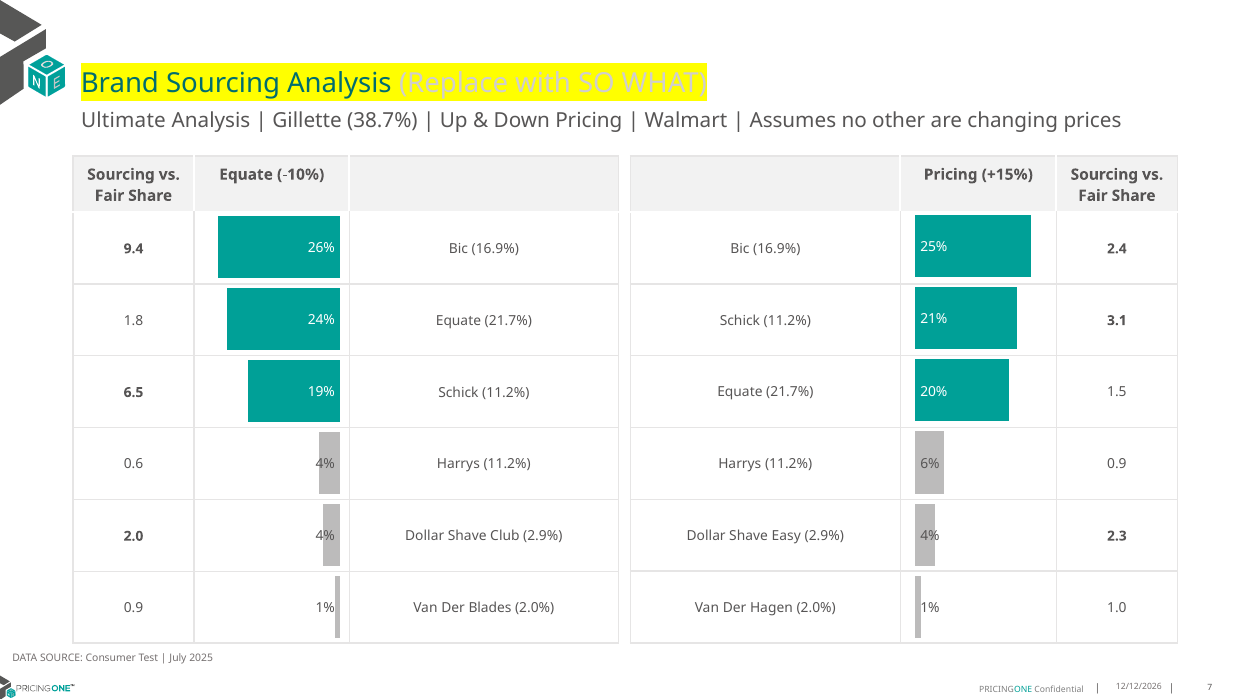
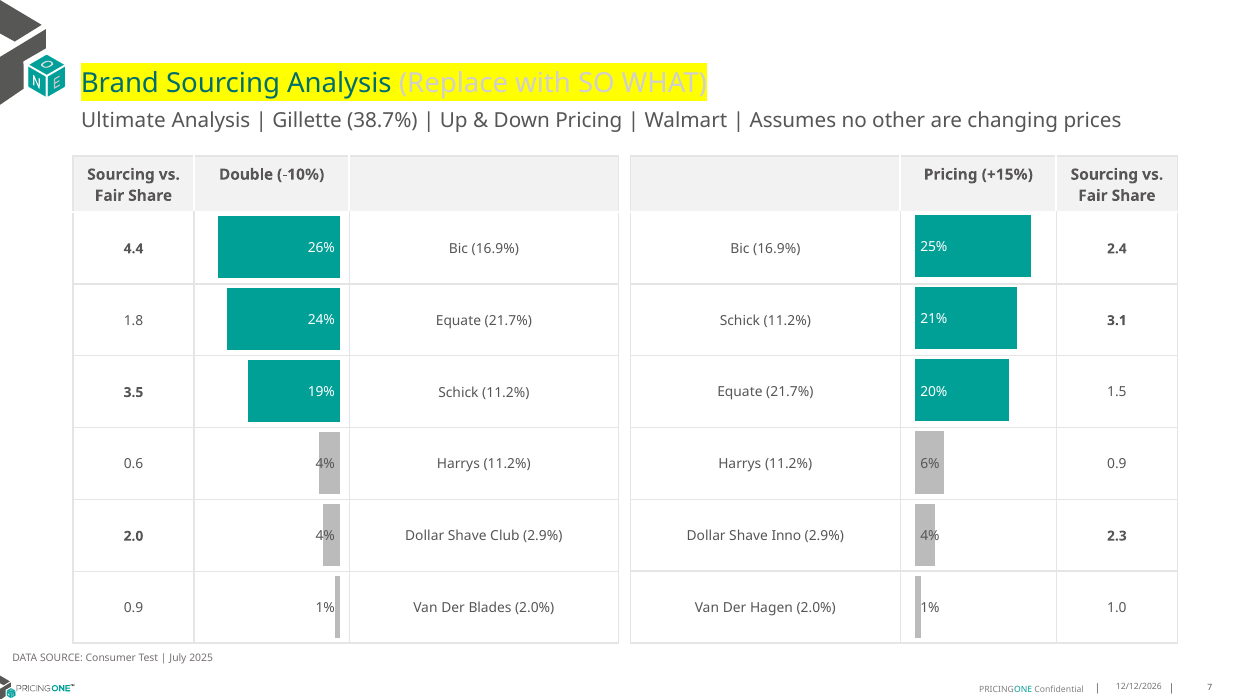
Equate: Equate -> Double (246, 175)
9.4: 9.4 -> 4.4 (133, 249)
6.5: 6.5 -> 3.5 (133, 393)
Easy: Easy -> Inno (786, 536)
